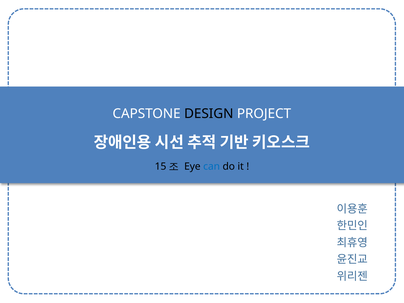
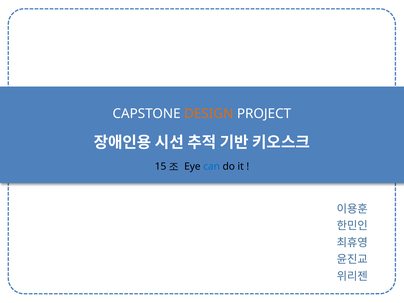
DESIGN colour: black -> orange (209, 114)
